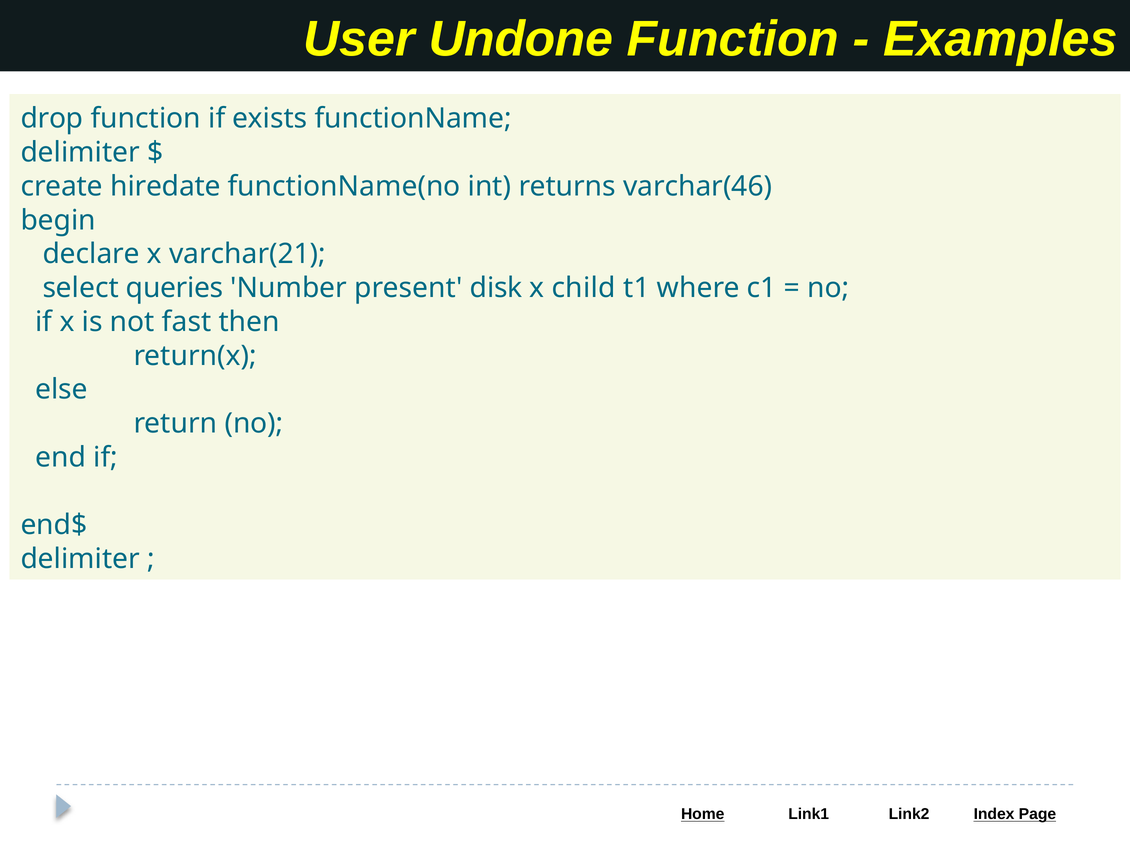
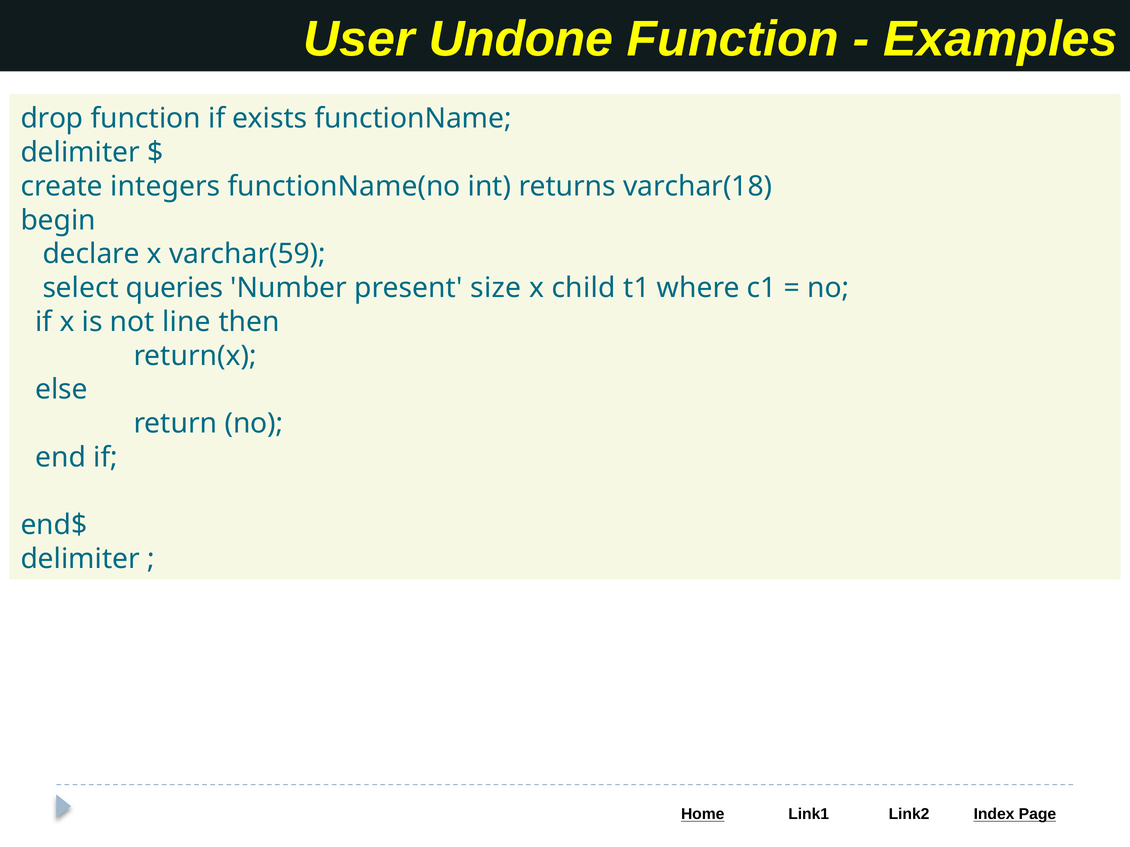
hiredate: hiredate -> integers (165, 186)
varchar(46: varchar(46 -> varchar(18 (698, 186)
varchar(21: varchar(21 -> varchar(59 (247, 254)
disk: disk -> size (496, 288)
fast: fast -> line (186, 322)
